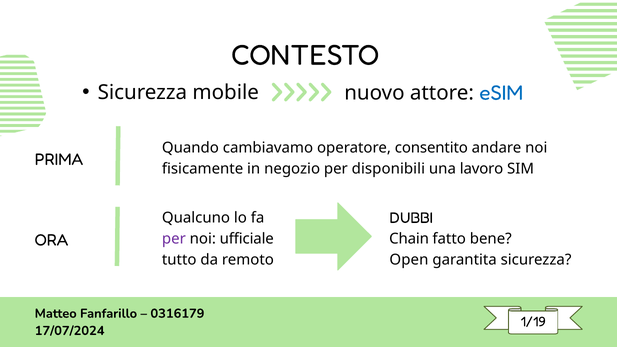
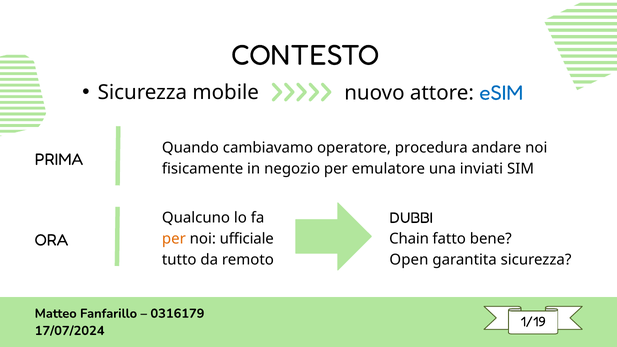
consentito: consentito -> procedura (431, 148)
disponibili: disponibili -> emulatore (388, 169)
lavoro: lavoro -> inviati (481, 169)
per colour: purple -> orange (174, 239)
